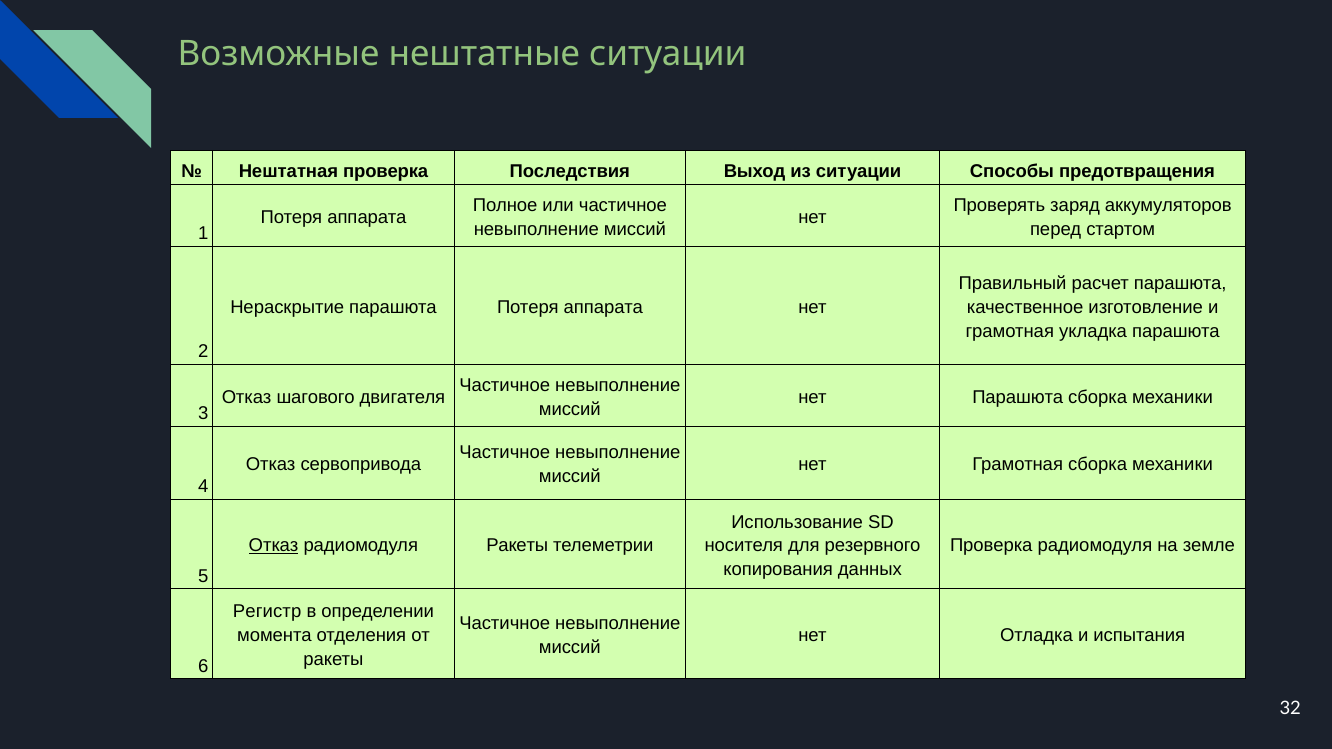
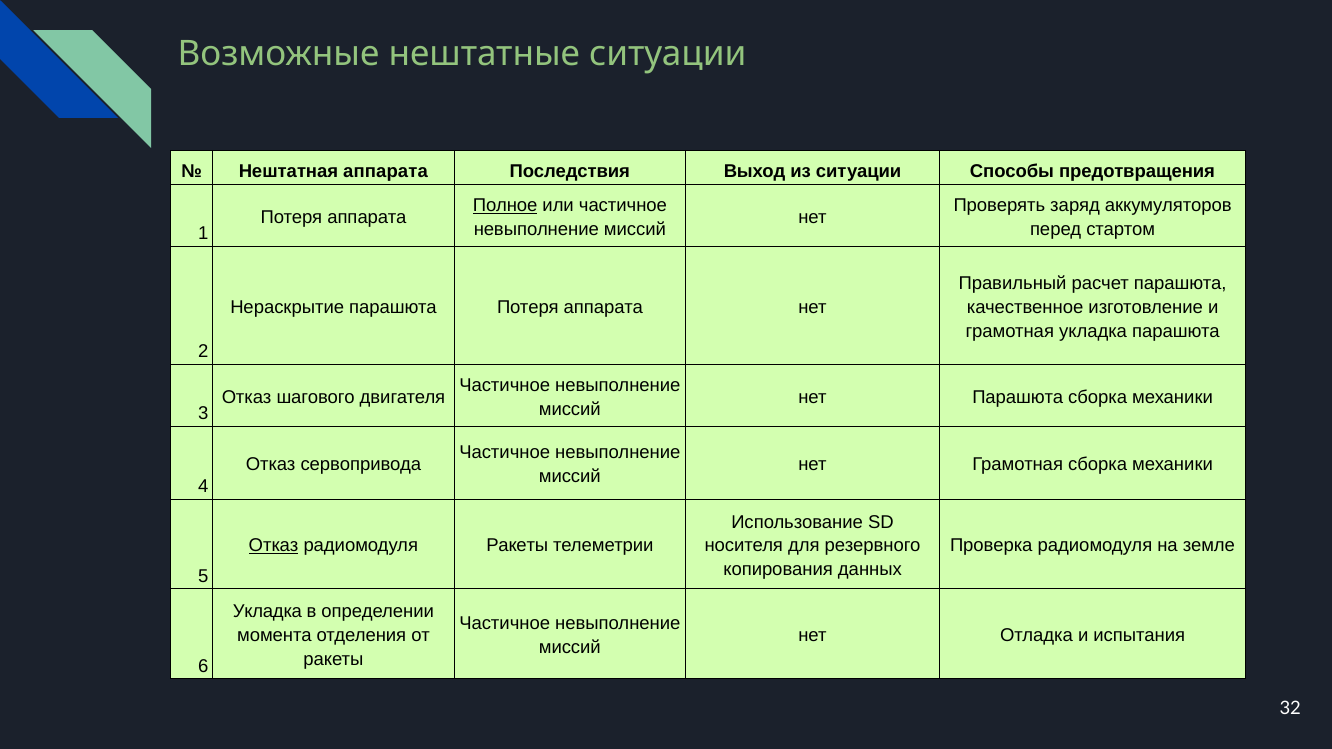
Нештатная проверка: проверка -> аппарата (386, 172)
Полное underline: none -> present (505, 206)
Регистр: Регистр -> Укладка (267, 612)
